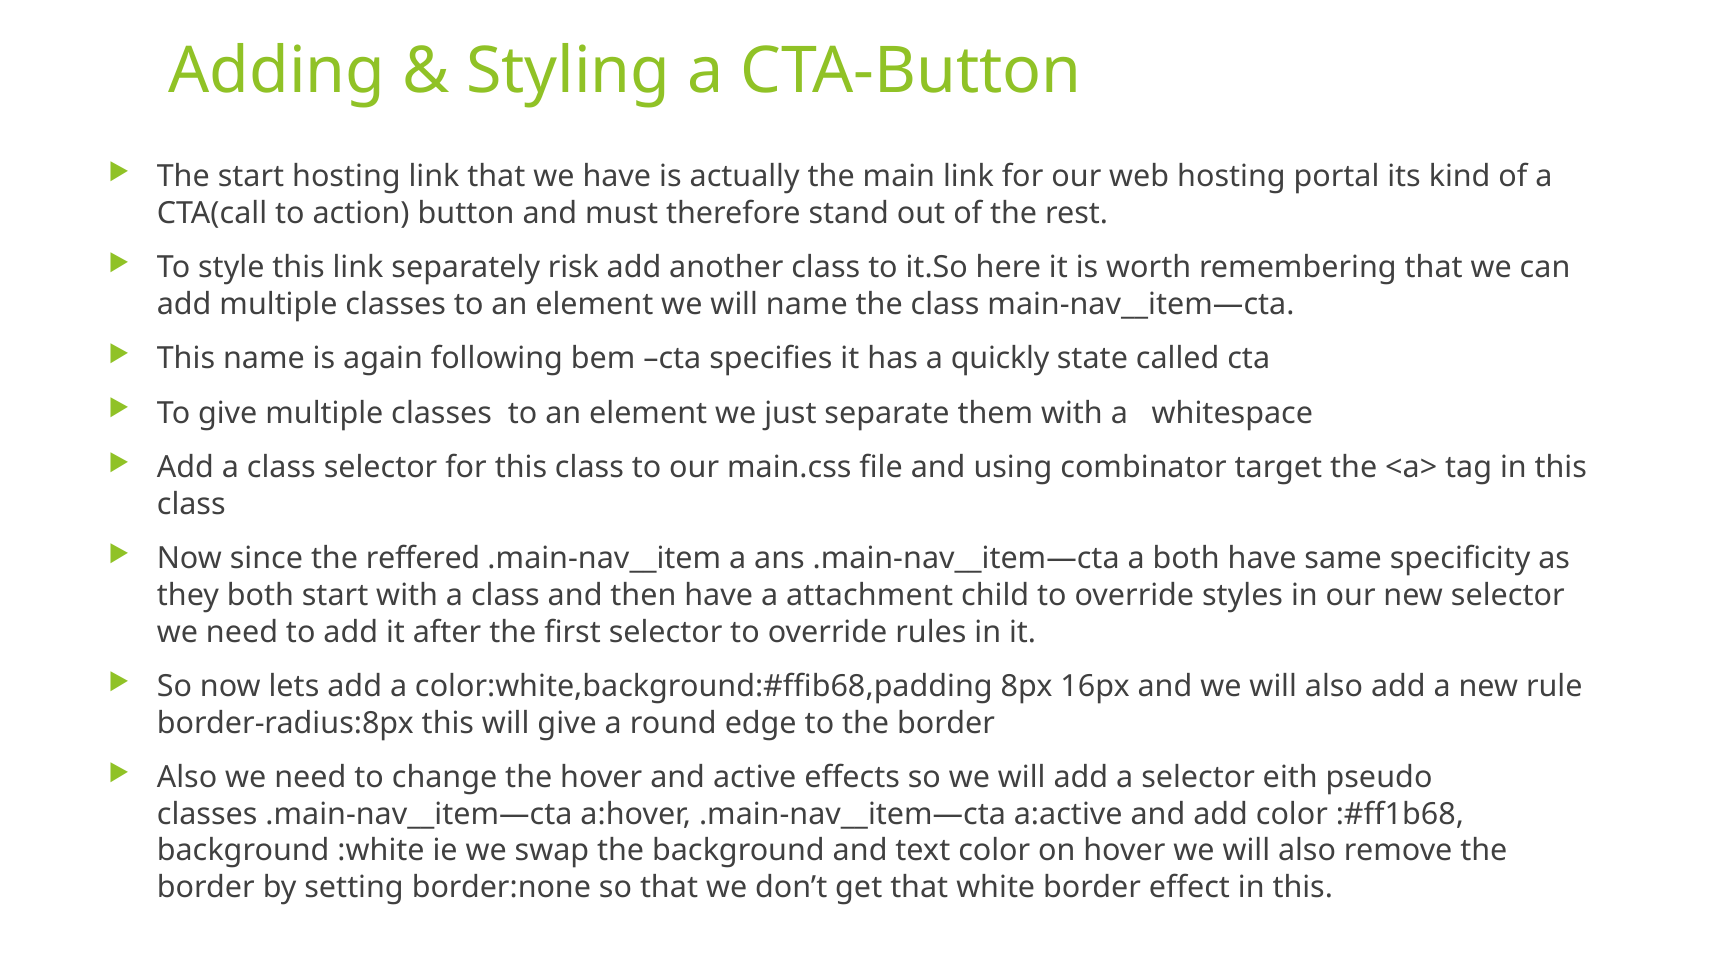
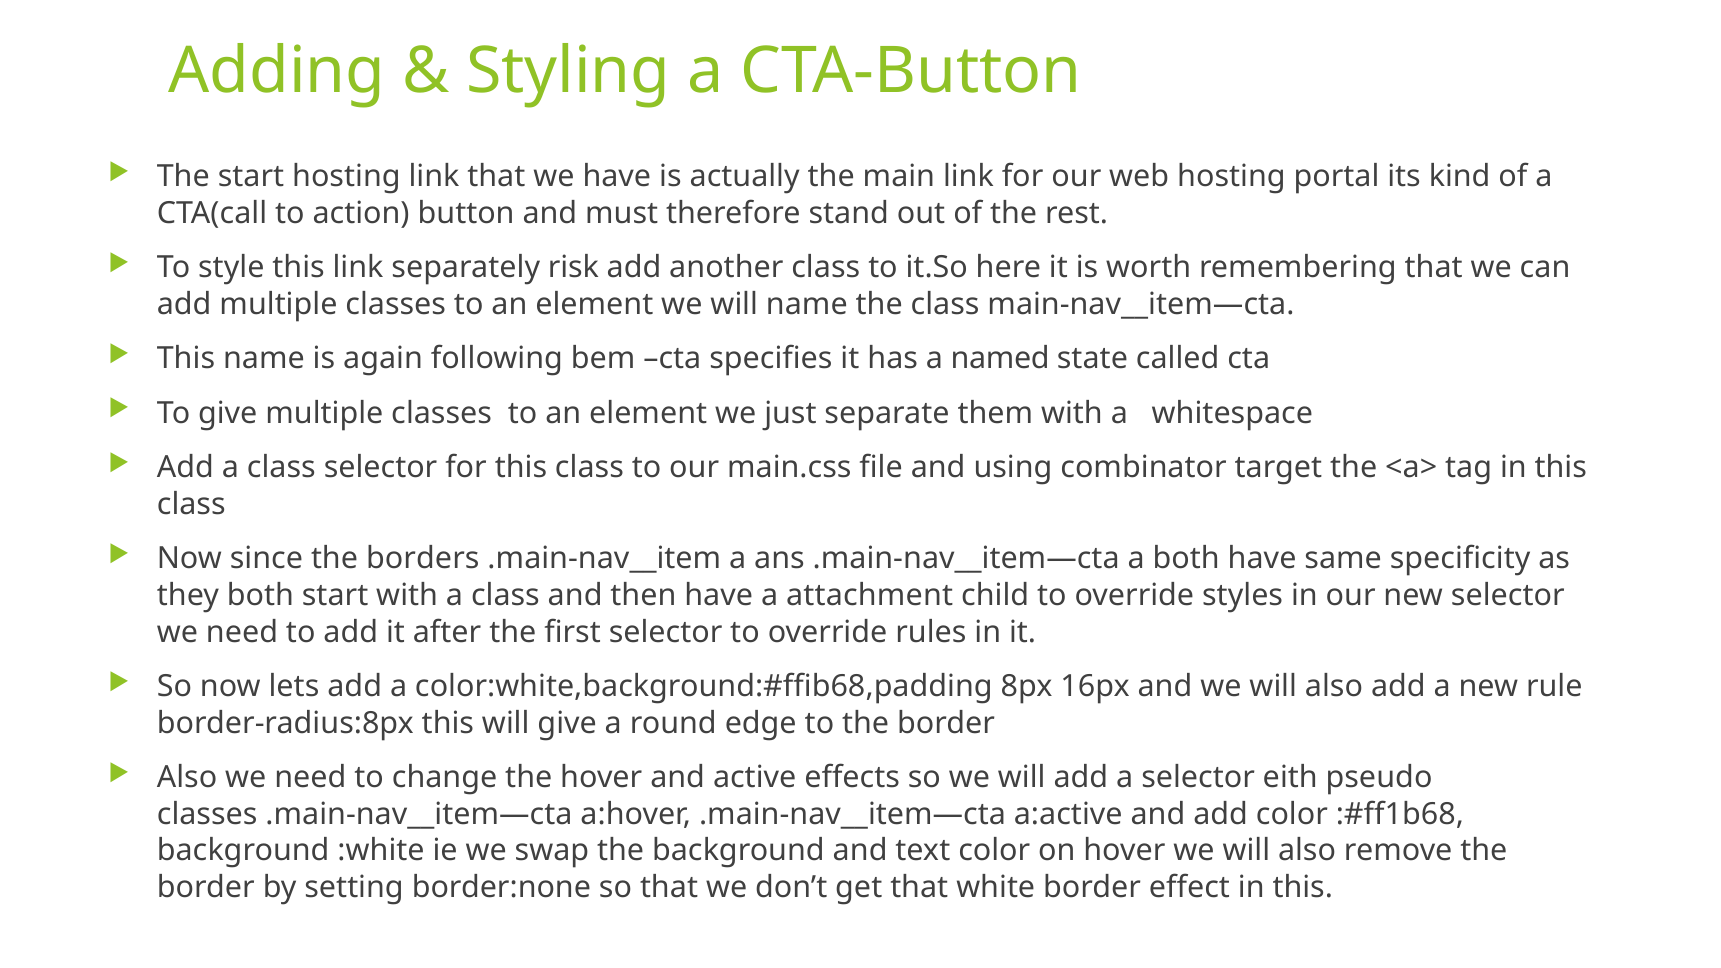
quickly: quickly -> named (1000, 359)
reffered: reffered -> borders (423, 559)
